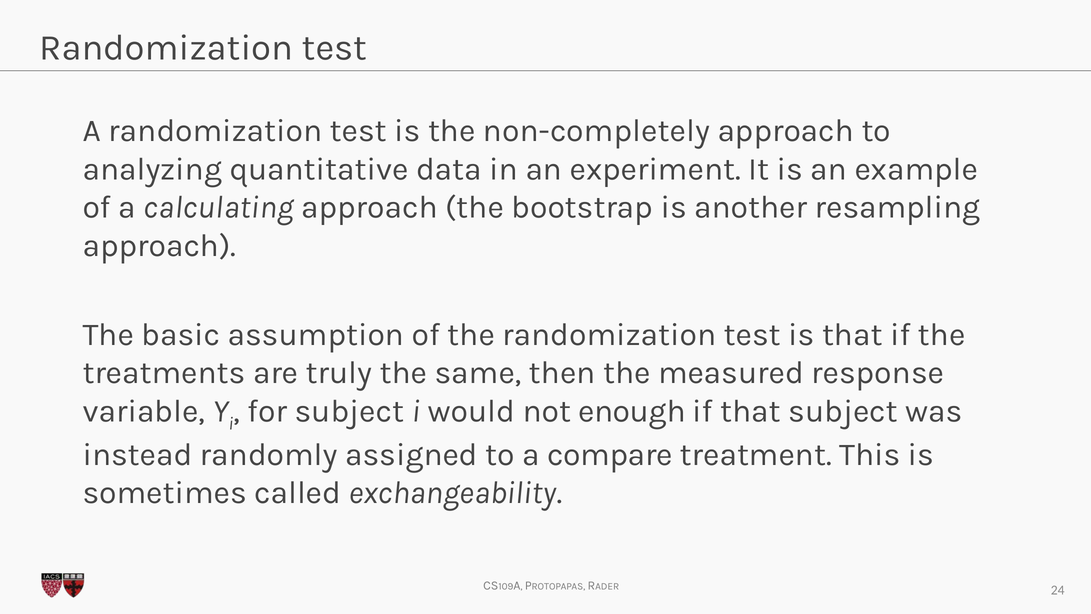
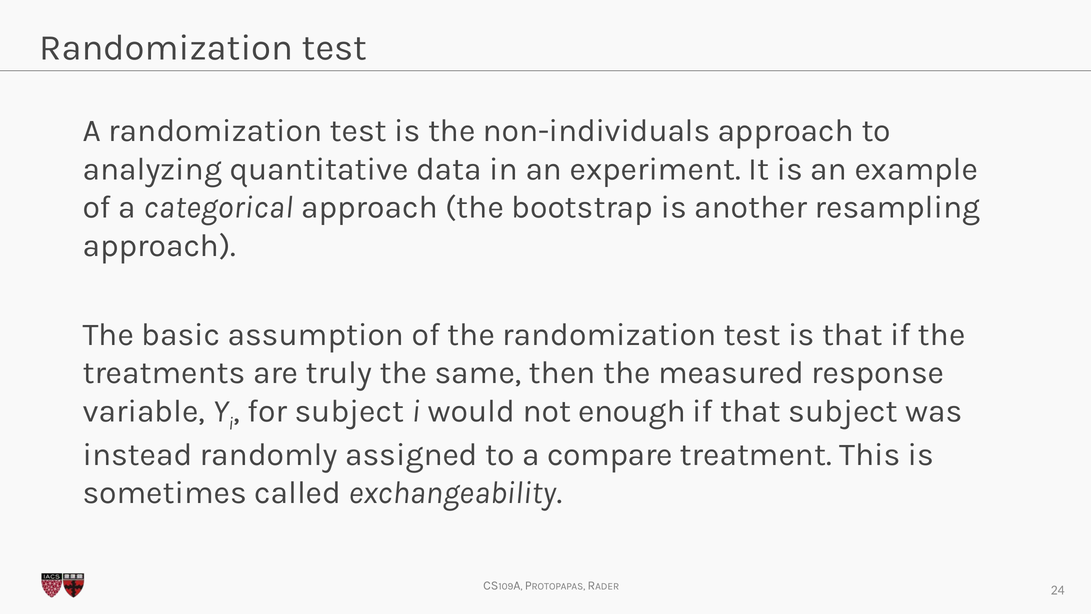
non-completely: non-completely -> non-individuals (597, 131)
calculating: calculating -> categorical (218, 207)
